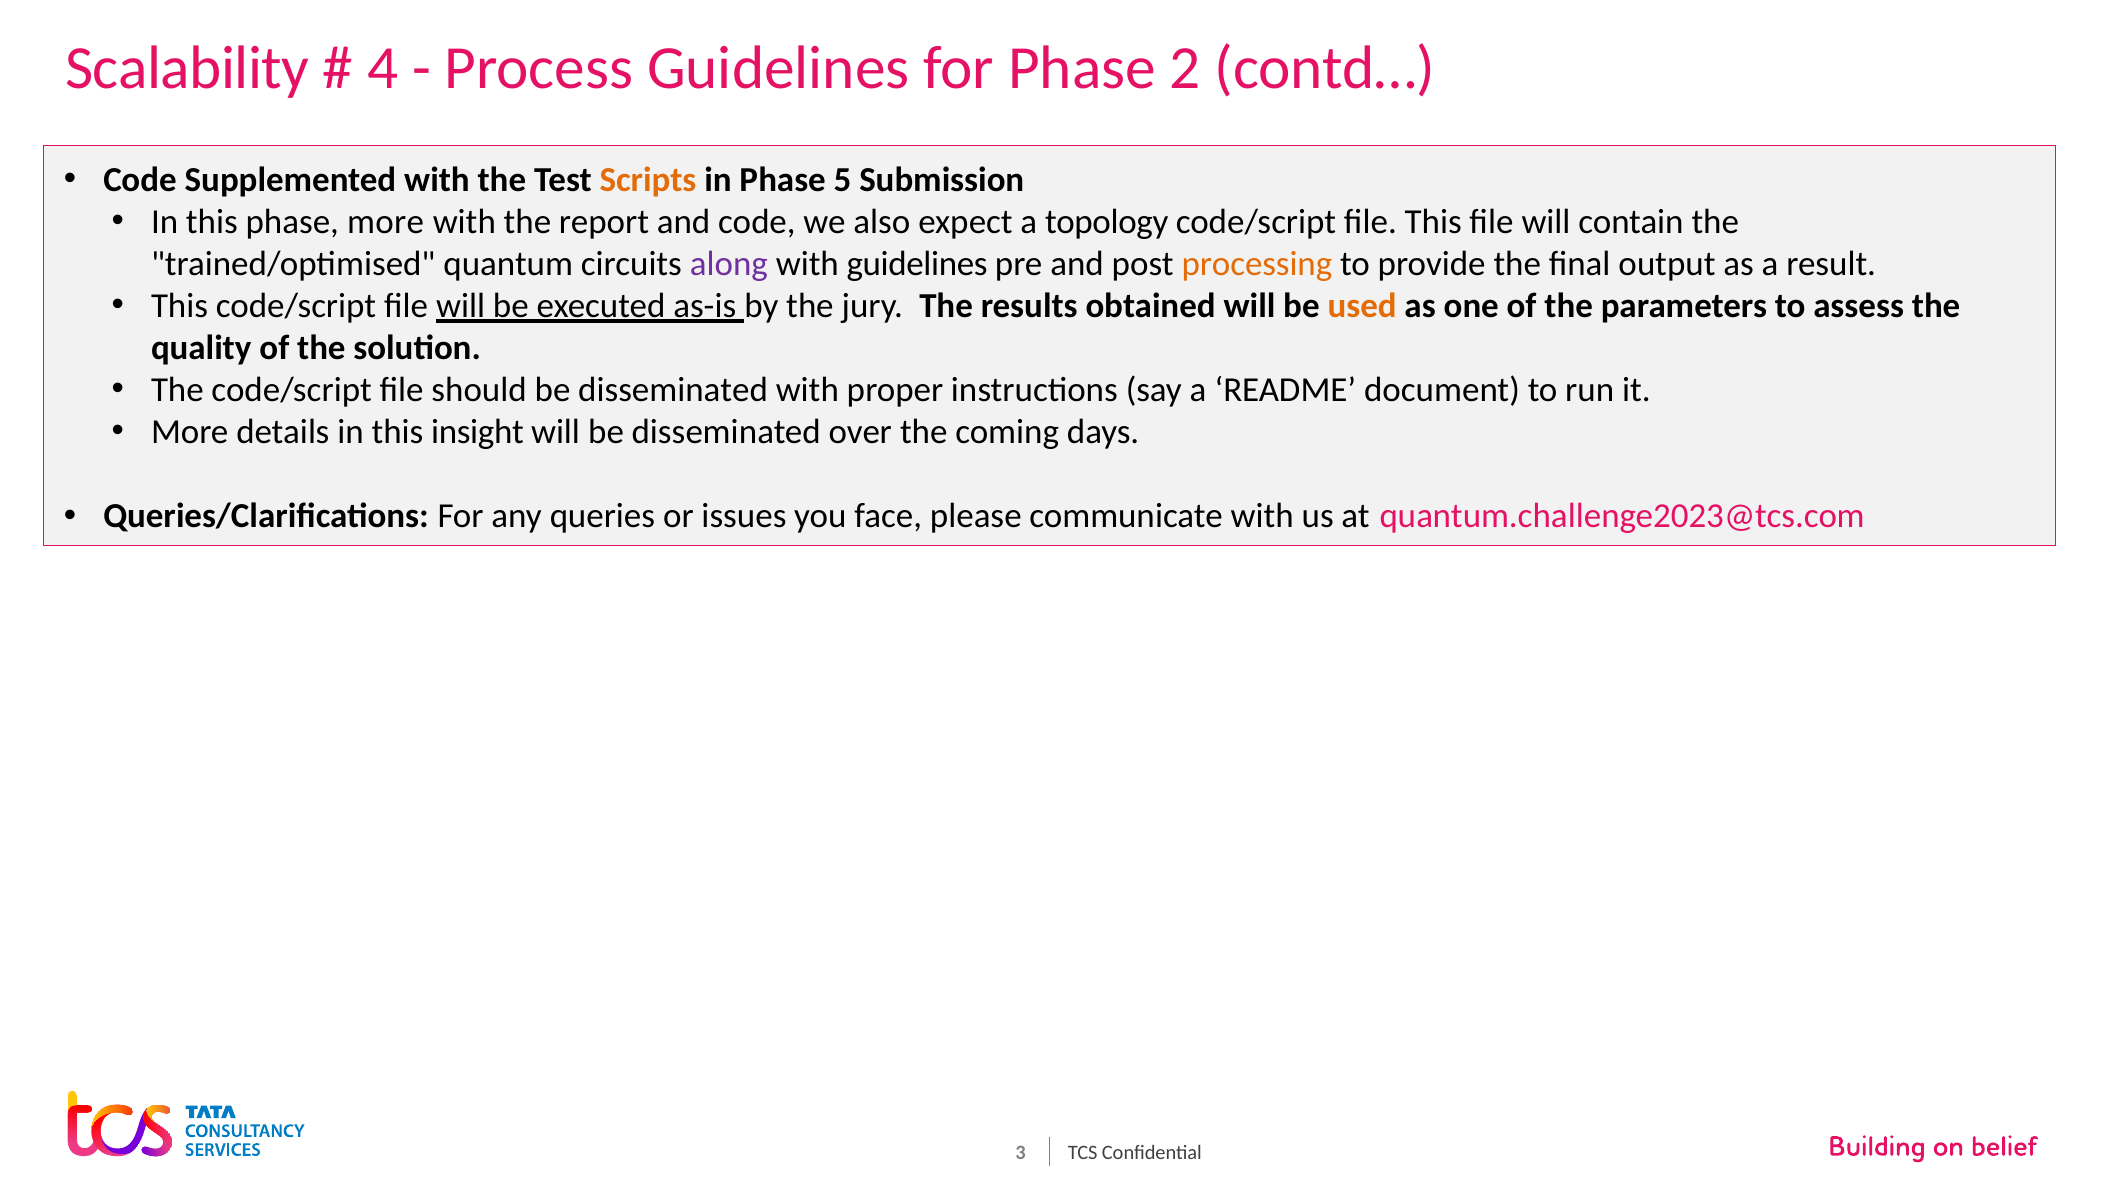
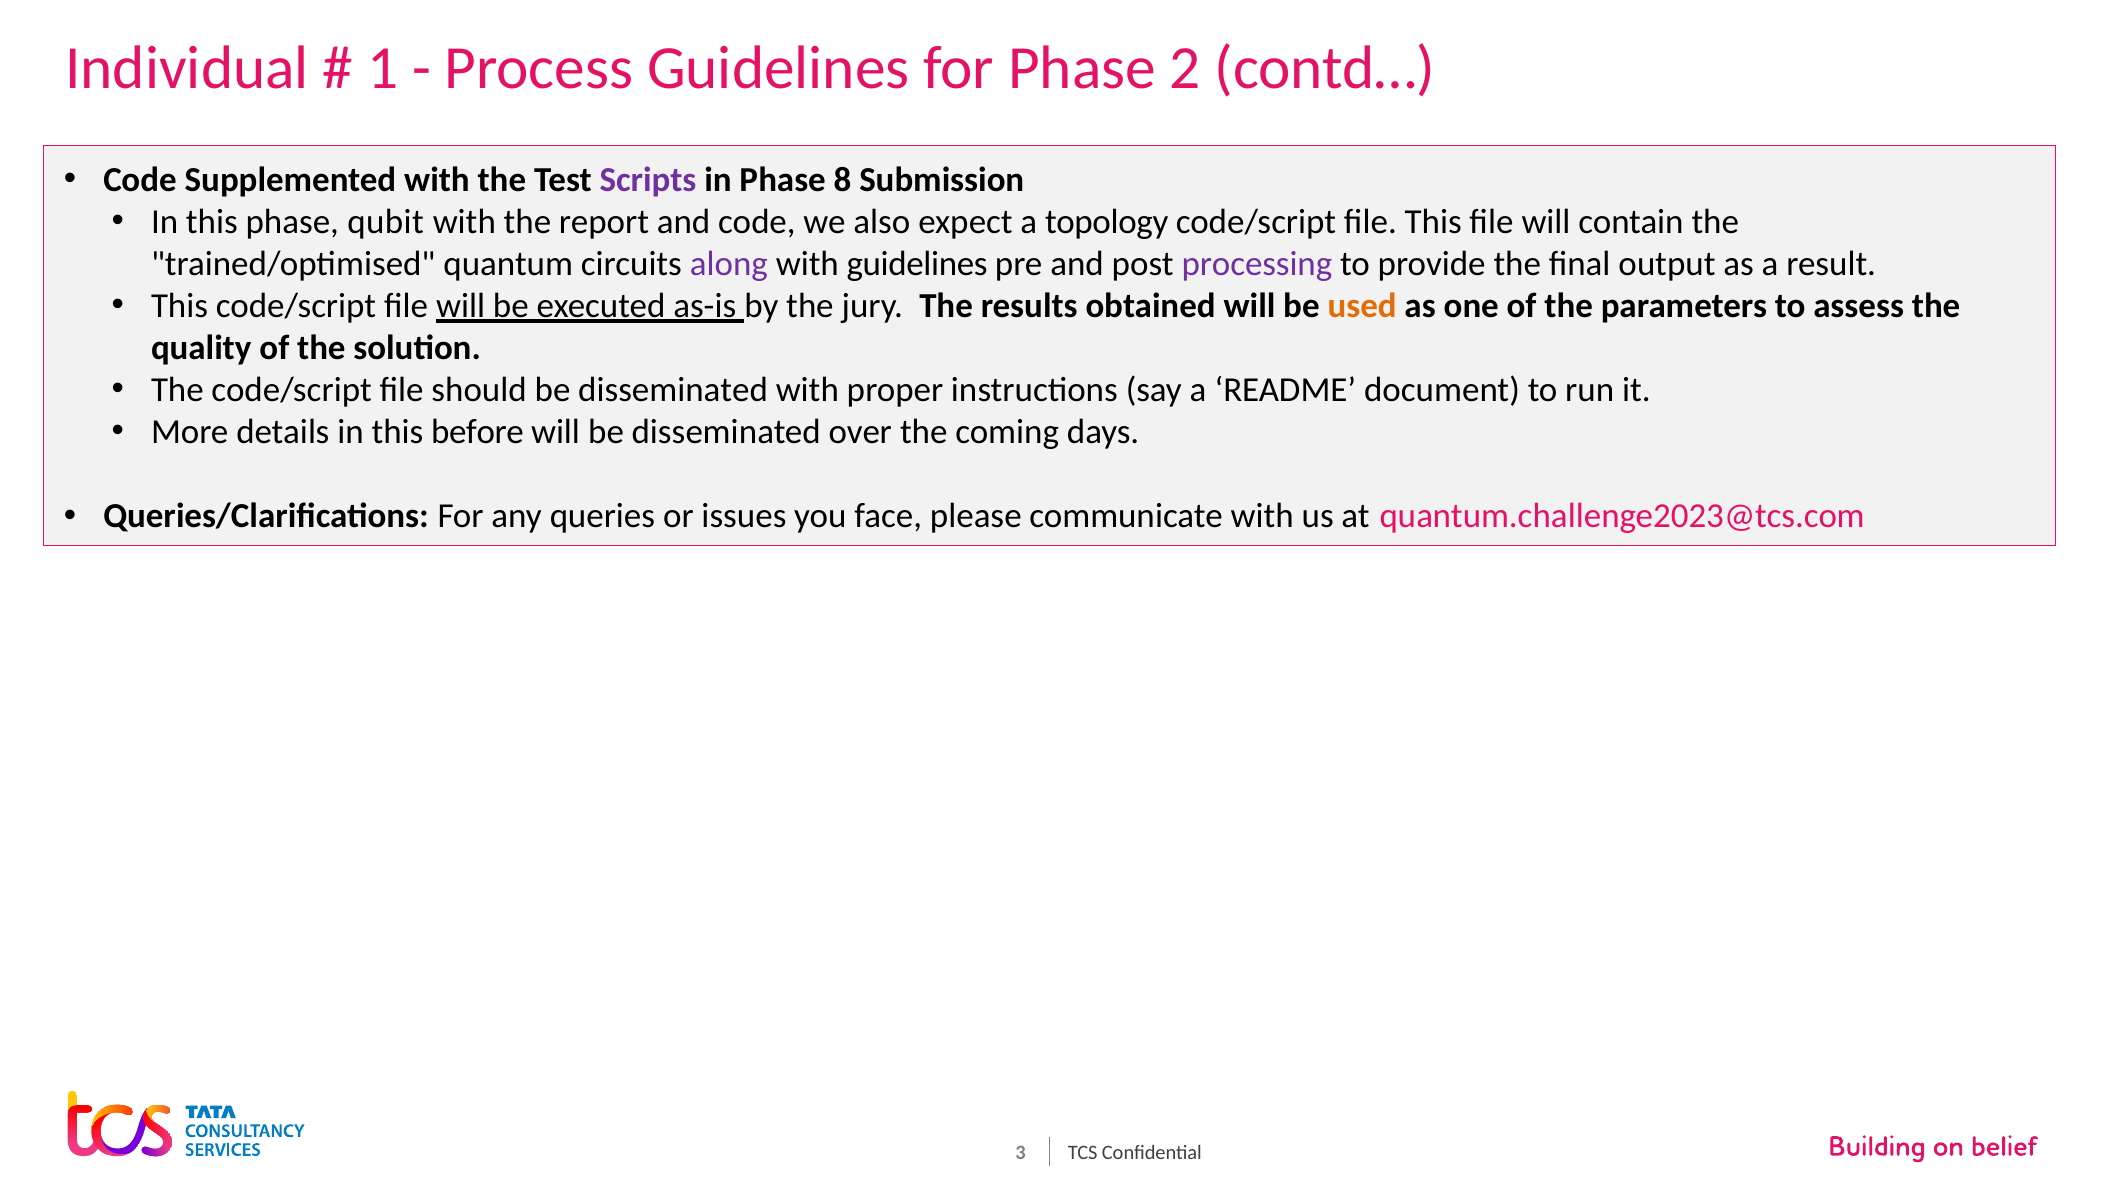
Scalability: Scalability -> Individual (187, 68)
4: 4 -> 1 (383, 68)
Scripts colour: orange -> purple (648, 180)
5: 5 -> 8 (843, 180)
phase more: more -> qubit (386, 222)
processing colour: orange -> purple (1257, 264)
insight: insight -> before (477, 432)
